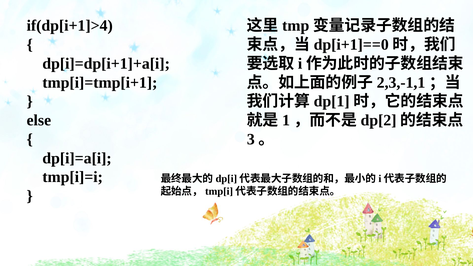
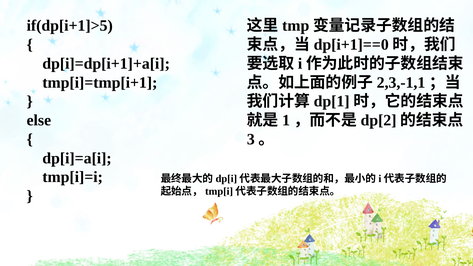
if(dp[i+1]>4: if(dp[i+1]>4 -> if(dp[i+1]>5 (70, 26)
